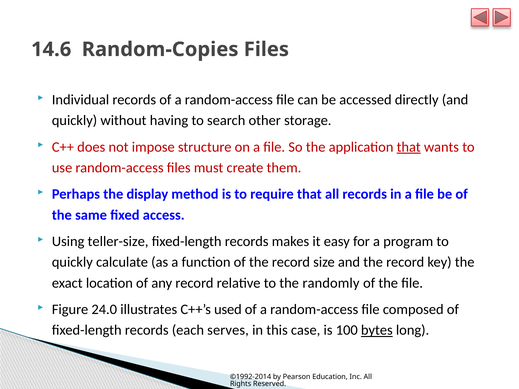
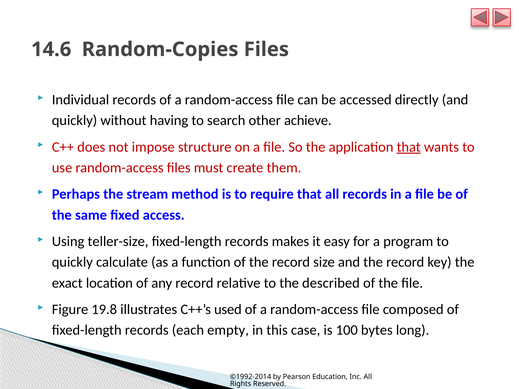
storage: storage -> achieve (308, 121)
display: display -> stream (147, 194)
randomly: randomly -> described (331, 283)
24.0: 24.0 -> 19.8 (104, 310)
serves: serves -> empty (228, 330)
bytes underline: present -> none (377, 330)
